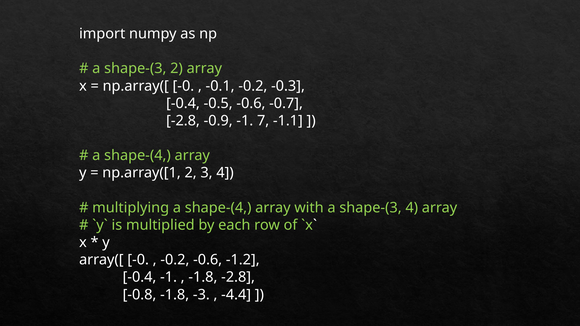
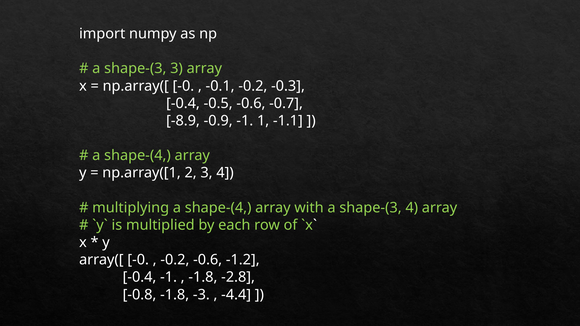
shape-(3 2: 2 -> 3 (177, 69)
-2.8: -2.8 -> -8.9 (183, 121)
7: 7 -> 1 (263, 121)
